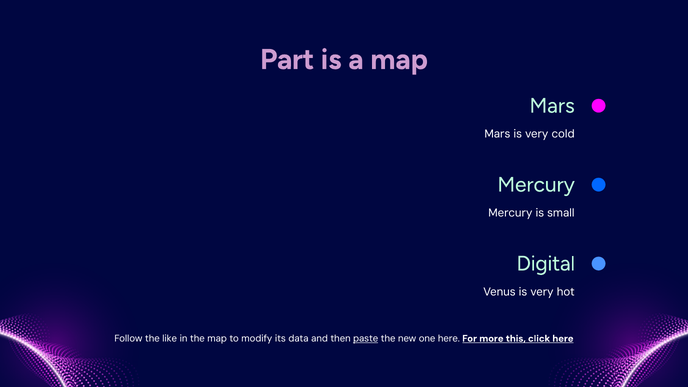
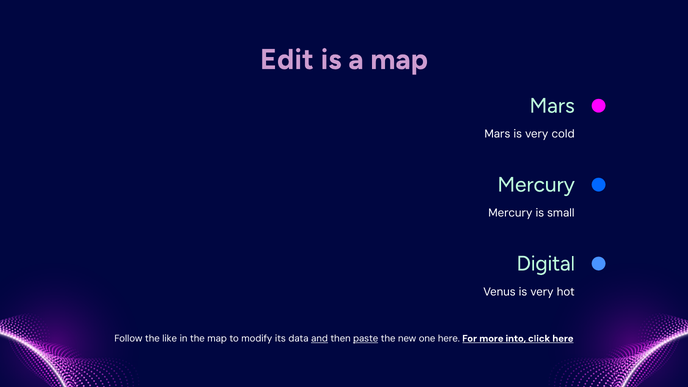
Part: Part -> Edit (287, 60)
and underline: none -> present (319, 339)
this: this -> into (516, 339)
